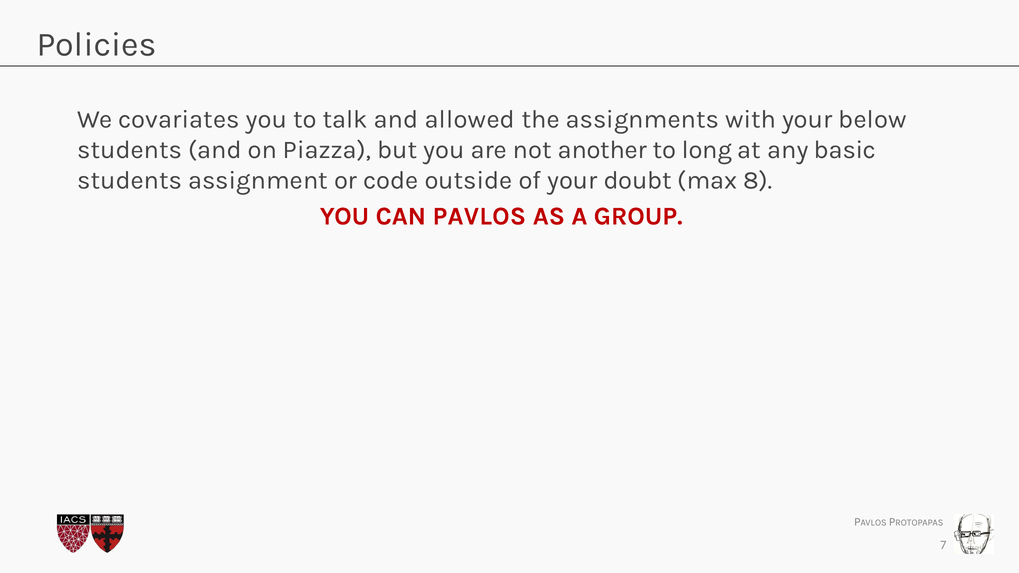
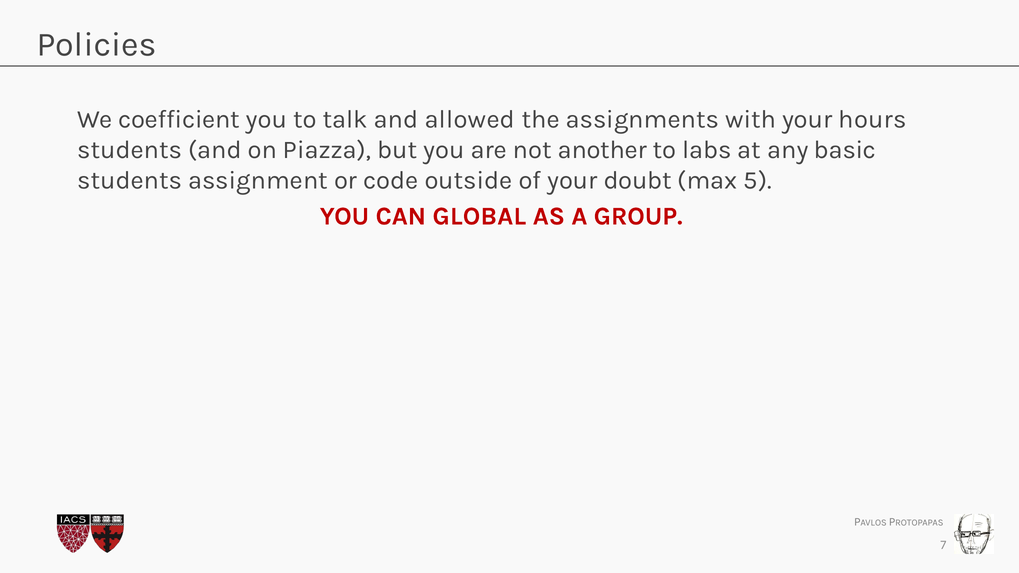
covariates: covariates -> coefficient (179, 119)
below: below -> hours (873, 119)
long: long -> labs (707, 150)
8: 8 -> 5 (758, 180)
CAN PAVLOS: PAVLOS -> GLOBAL (479, 216)
